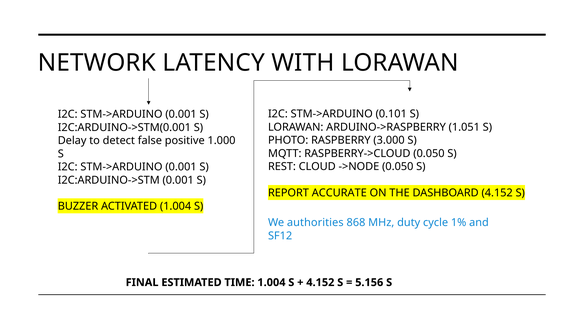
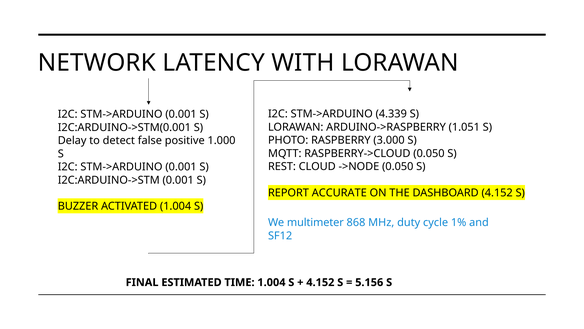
0.101: 0.101 -> 4.339 (391, 114)
authorities: authorities -> multimeter (315, 222)
